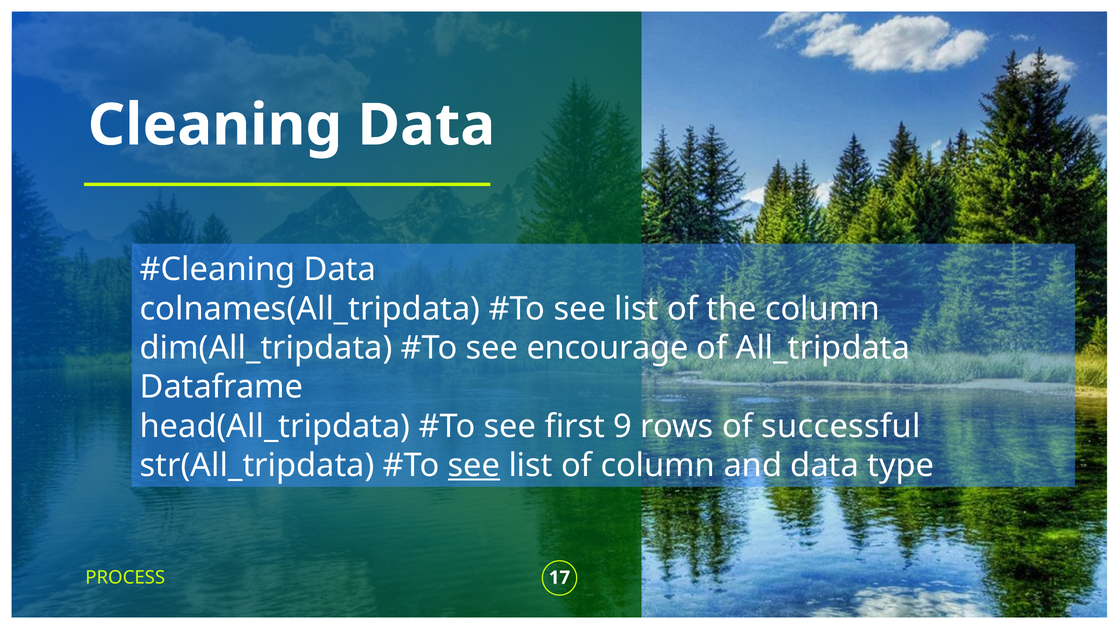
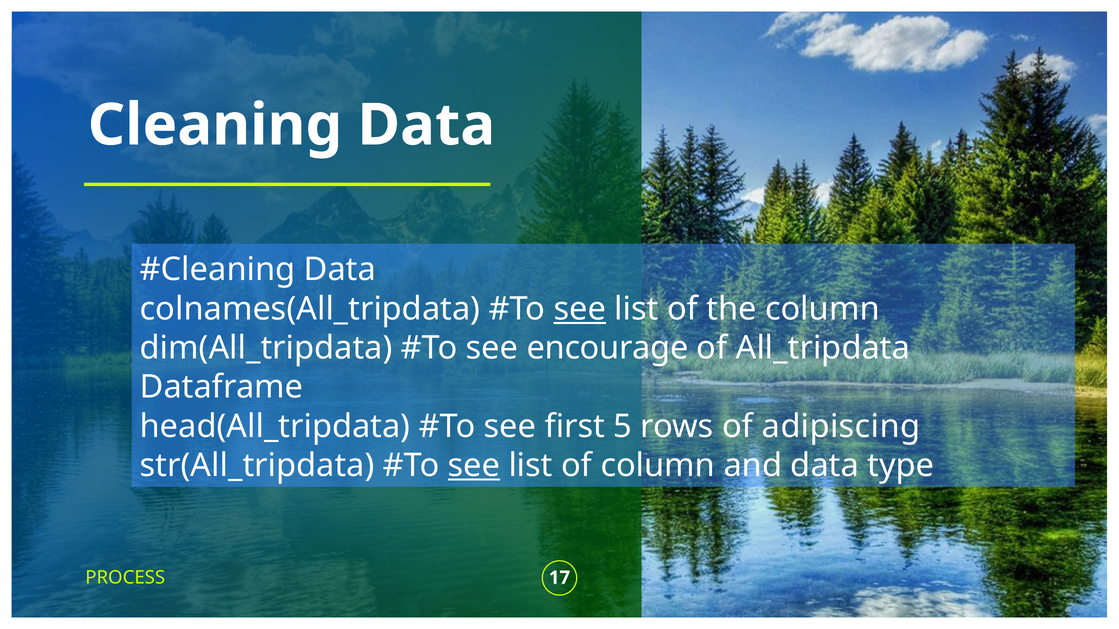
see underline: none -> present (580, 309)
9: 9 -> 5 (623, 427)
successful: successful -> adipiscing (841, 427)
